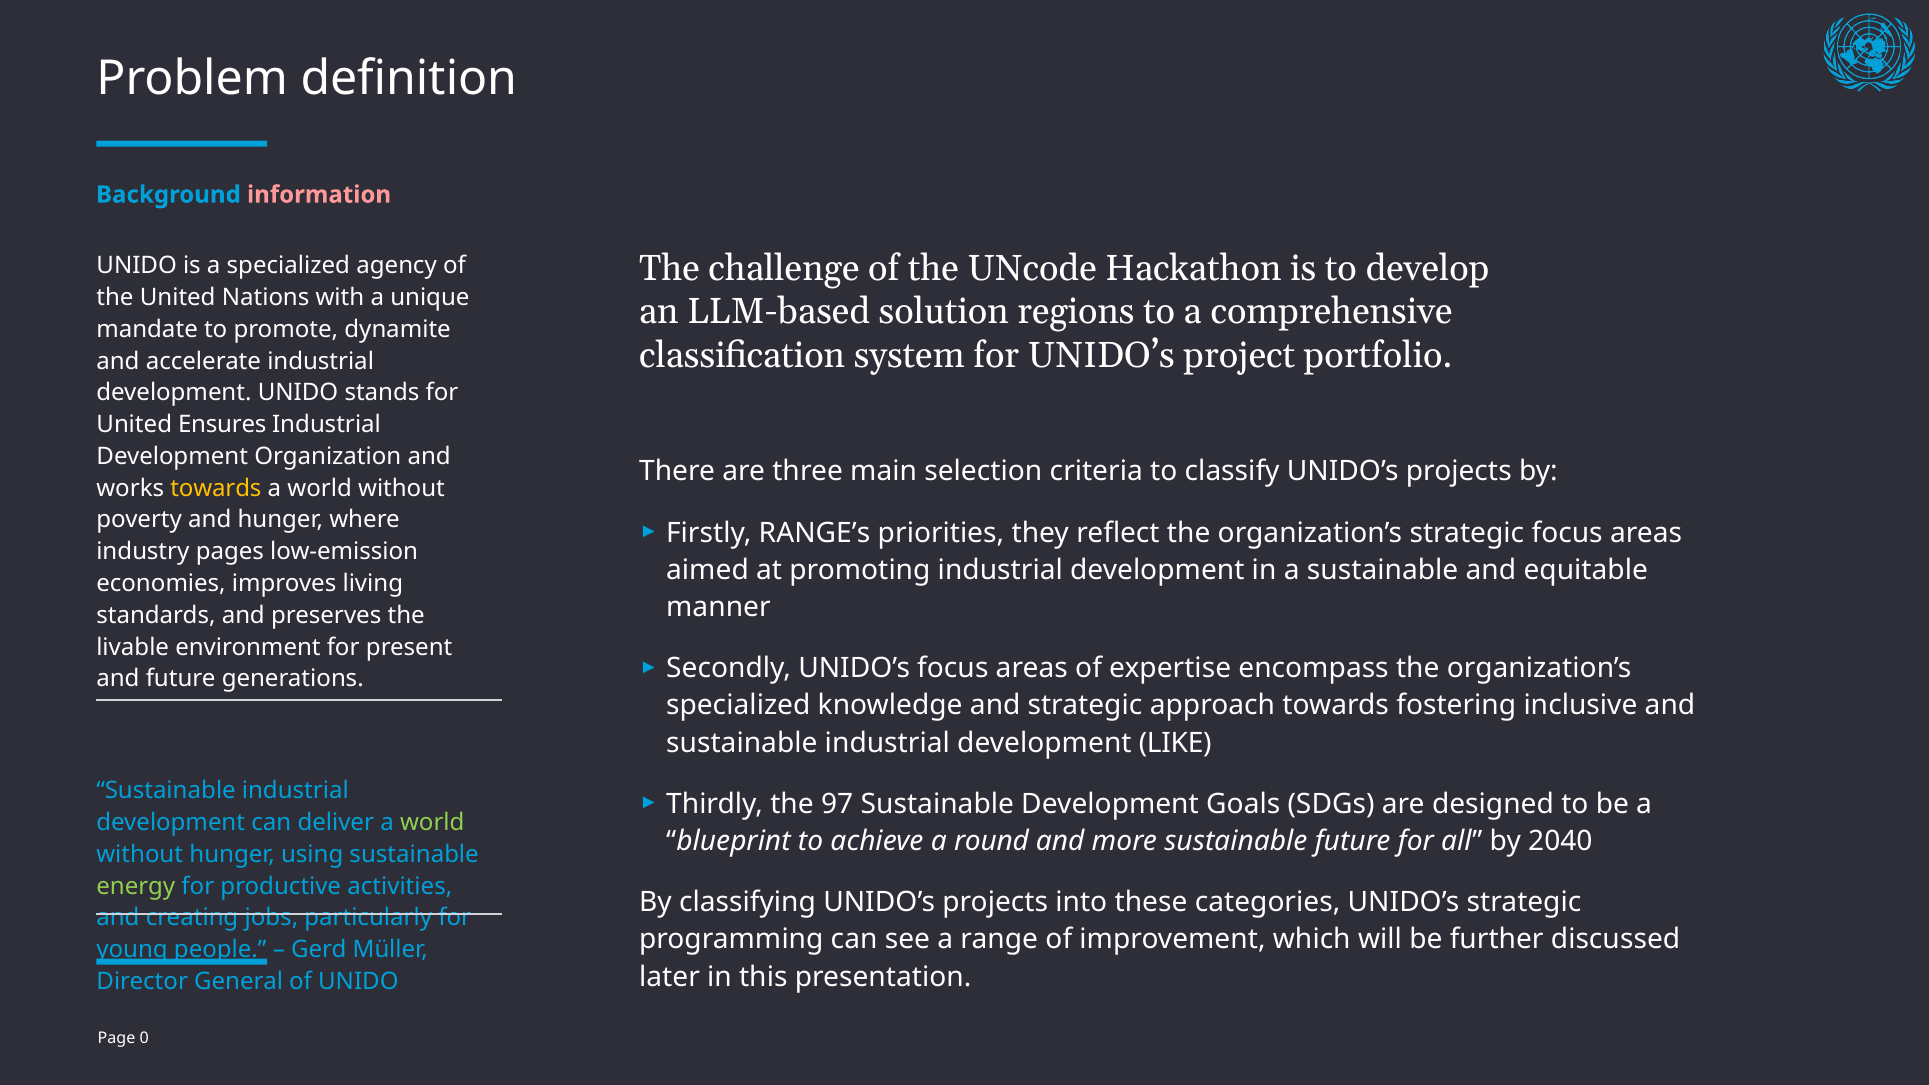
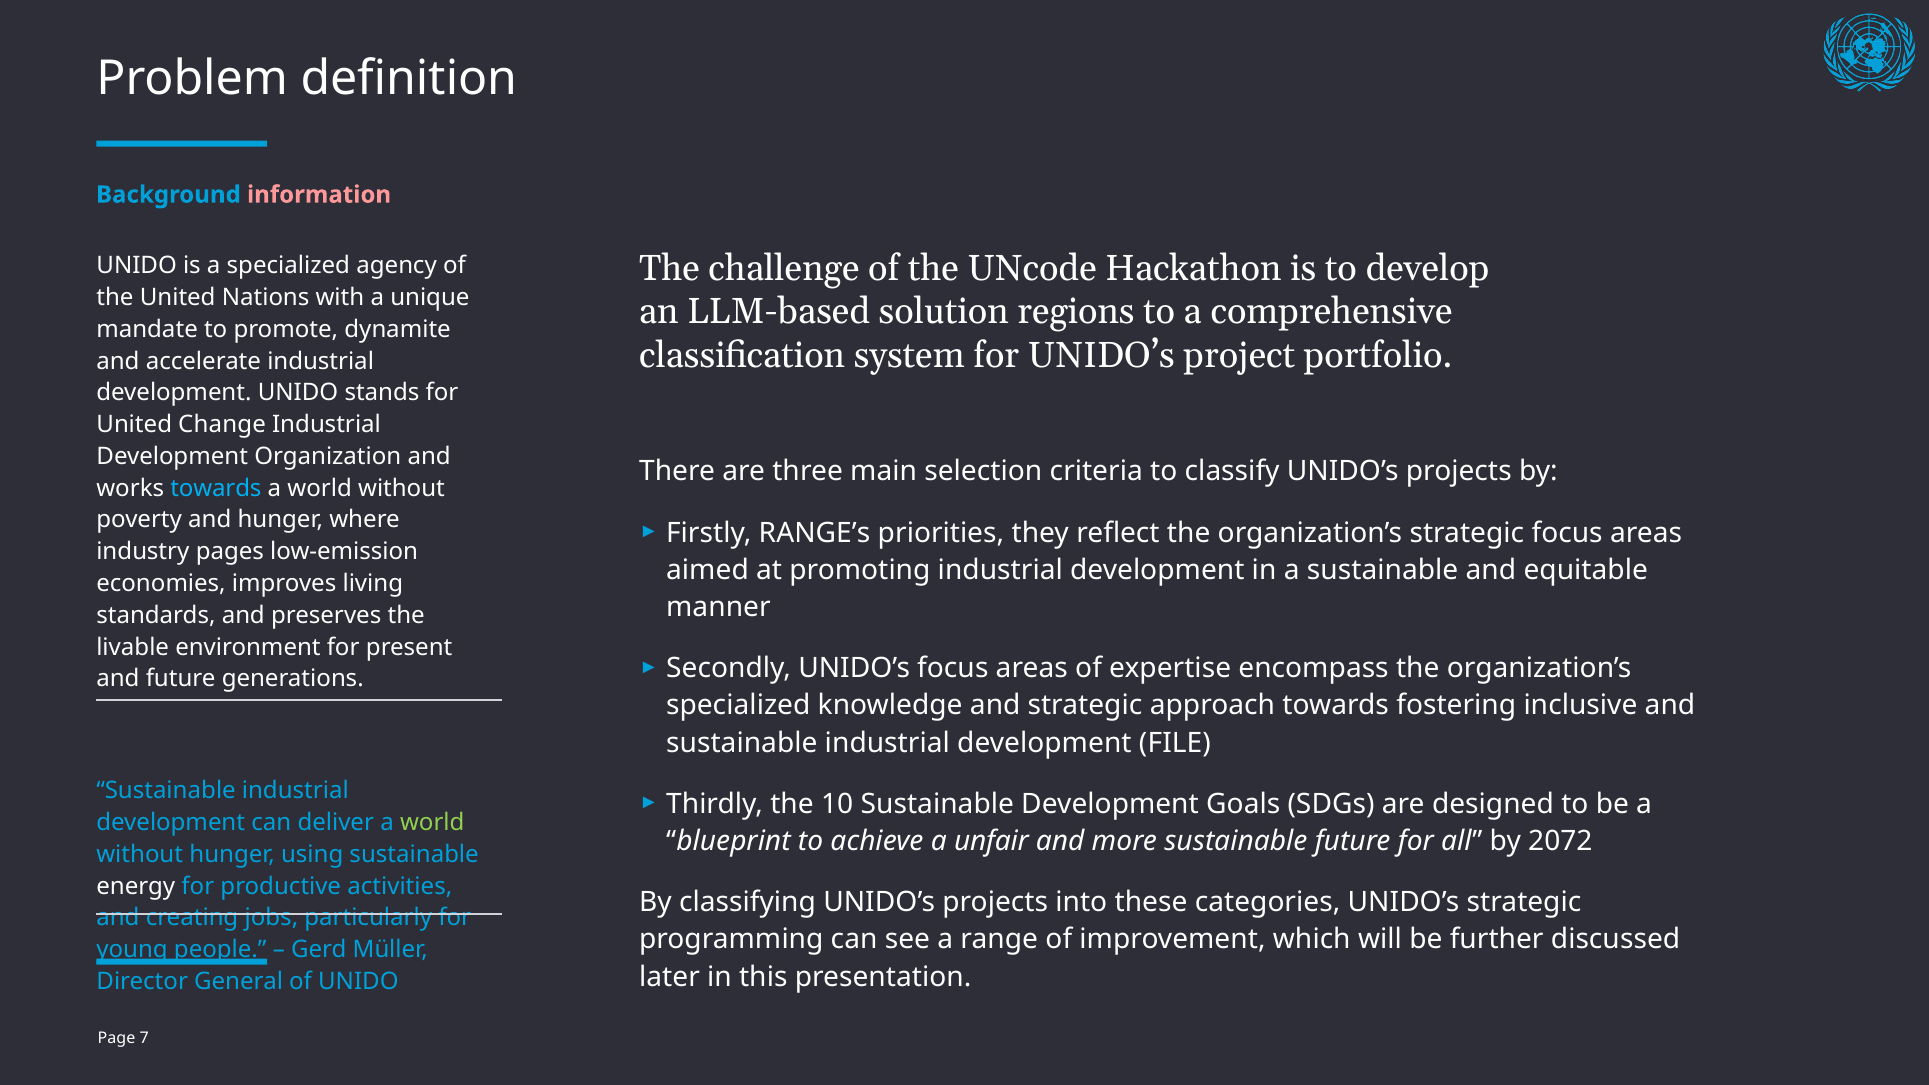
Ensures: Ensures -> Change (222, 424)
towards colour: yellow -> light blue (216, 488)
LIKE: LIKE -> FILE (1175, 742)
97: 97 -> 10 (837, 804)
round: round -> unfair (991, 841)
2040: 2040 -> 2072 (1560, 841)
energy colour: light green -> white (136, 886)
0: 0 -> 7 (144, 1037)
